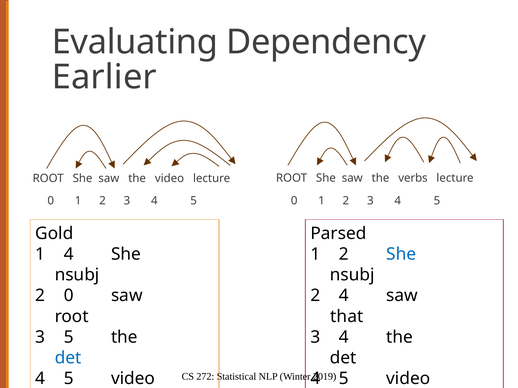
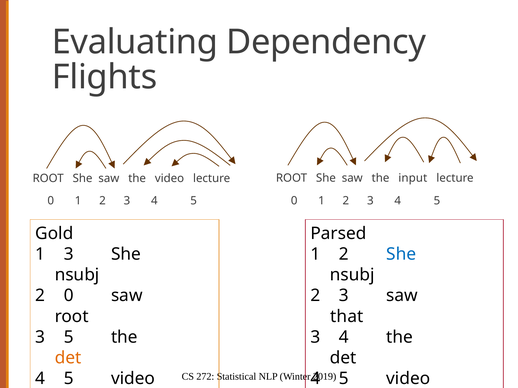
Earlier: Earlier -> Flights (105, 77)
verbs: verbs -> input (413, 178)
1 4: 4 -> 3 (69, 255)
4: 4 -> 3 (344, 296)
det colour: blue -> orange (68, 358)
